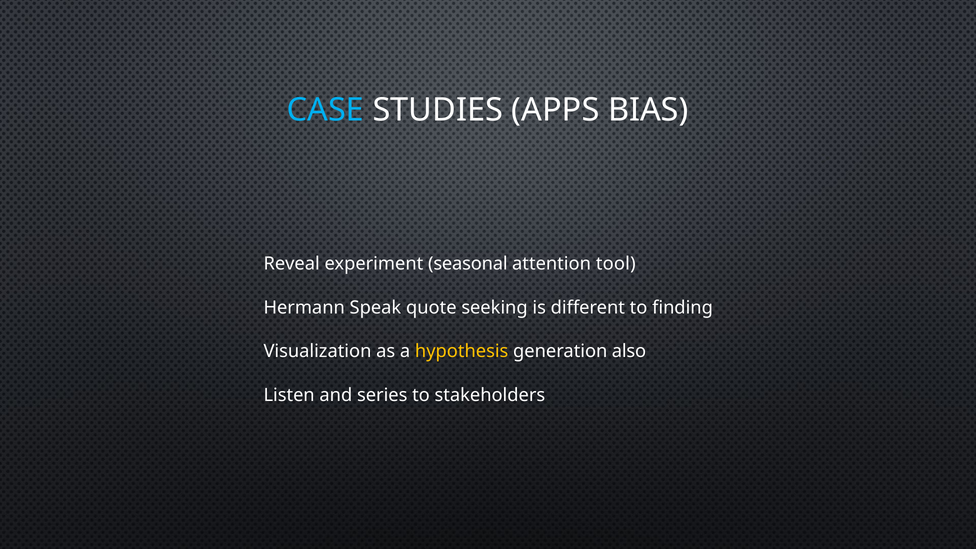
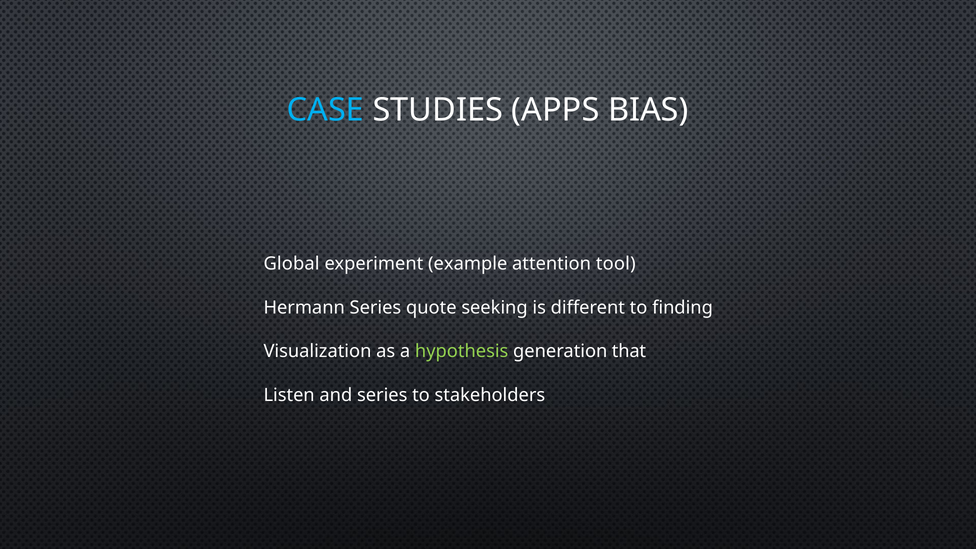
Reveal: Reveal -> Global (292, 264)
seasonal: seasonal -> example (468, 264)
Hermann Speak: Speak -> Series (375, 308)
hypothesis colour: yellow -> light green (462, 351)
also: also -> that (629, 351)
